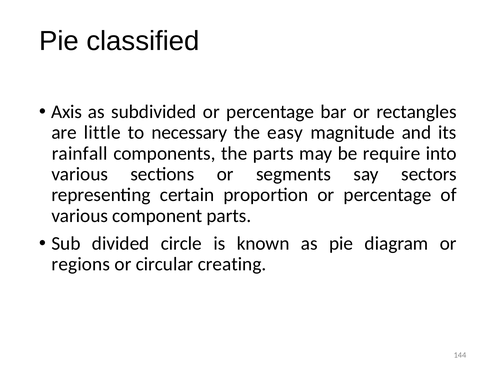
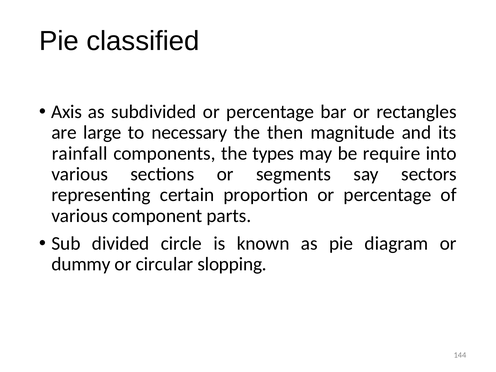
little: little -> large (102, 133)
easy: easy -> then (285, 133)
the parts: parts -> types (273, 153)
regions: regions -> dummy (81, 264)
creating: creating -> slopping (232, 264)
